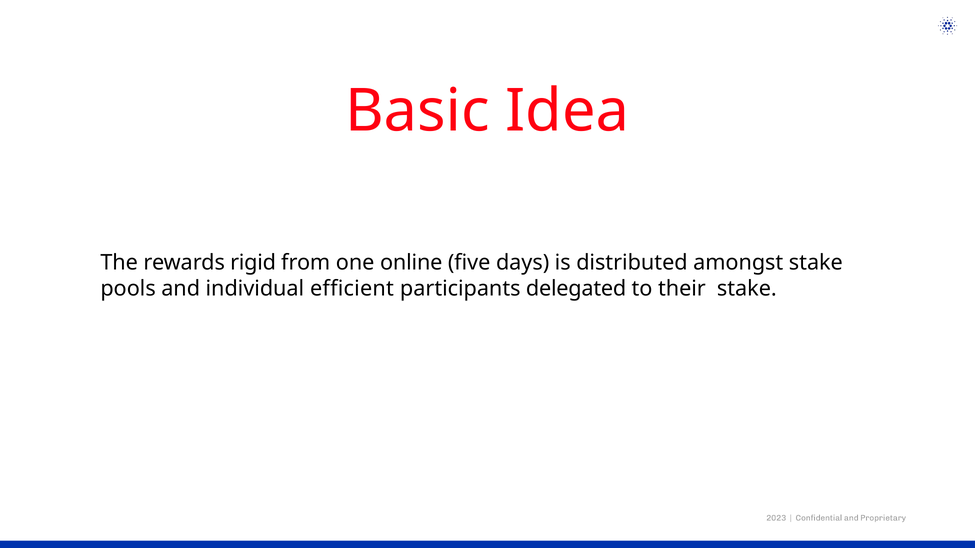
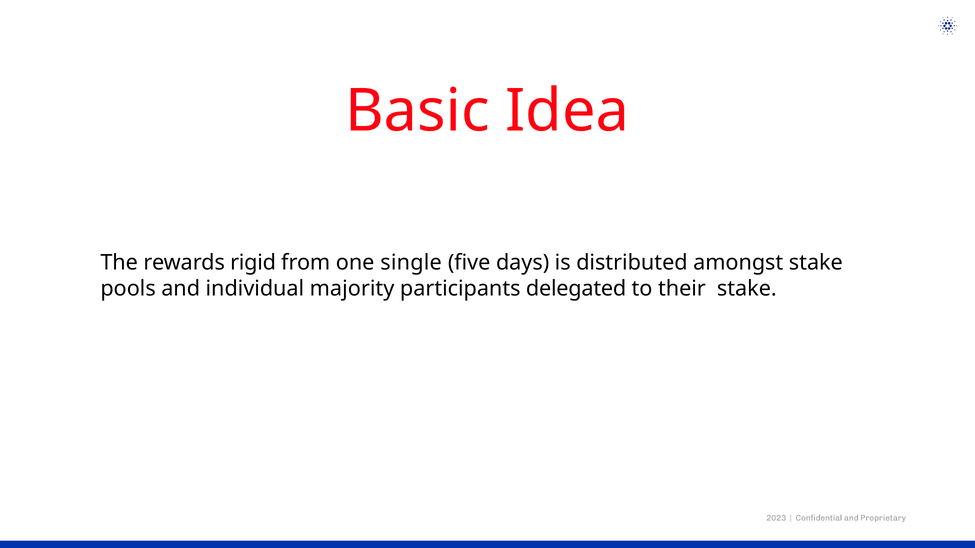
online: online -> single (411, 263)
efficient: efficient -> majority (352, 289)
